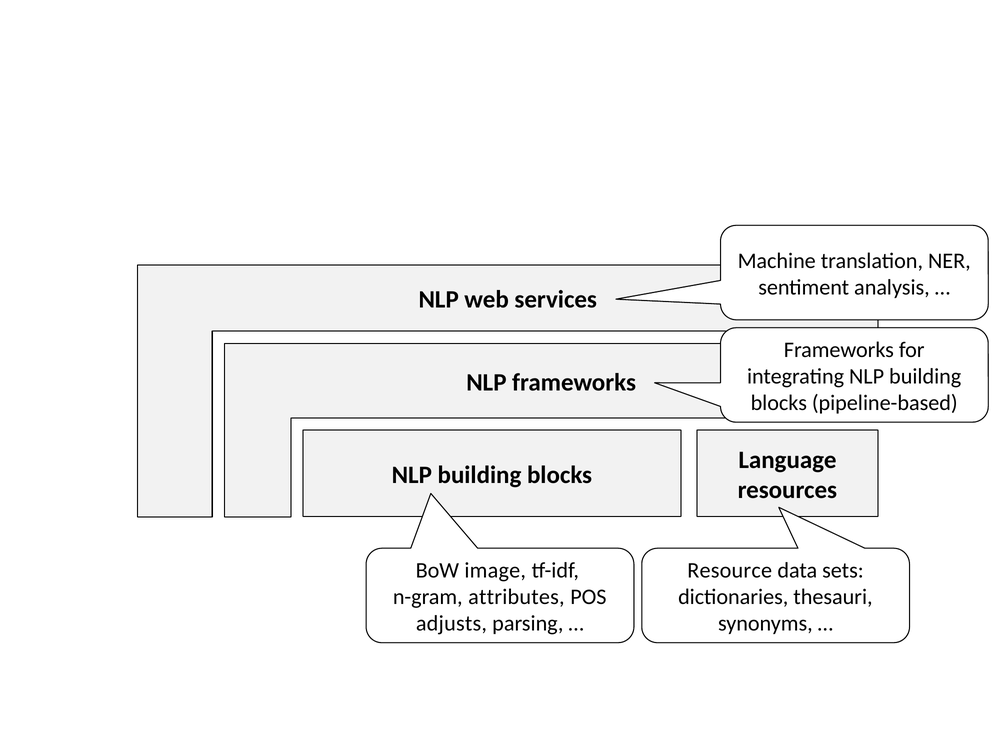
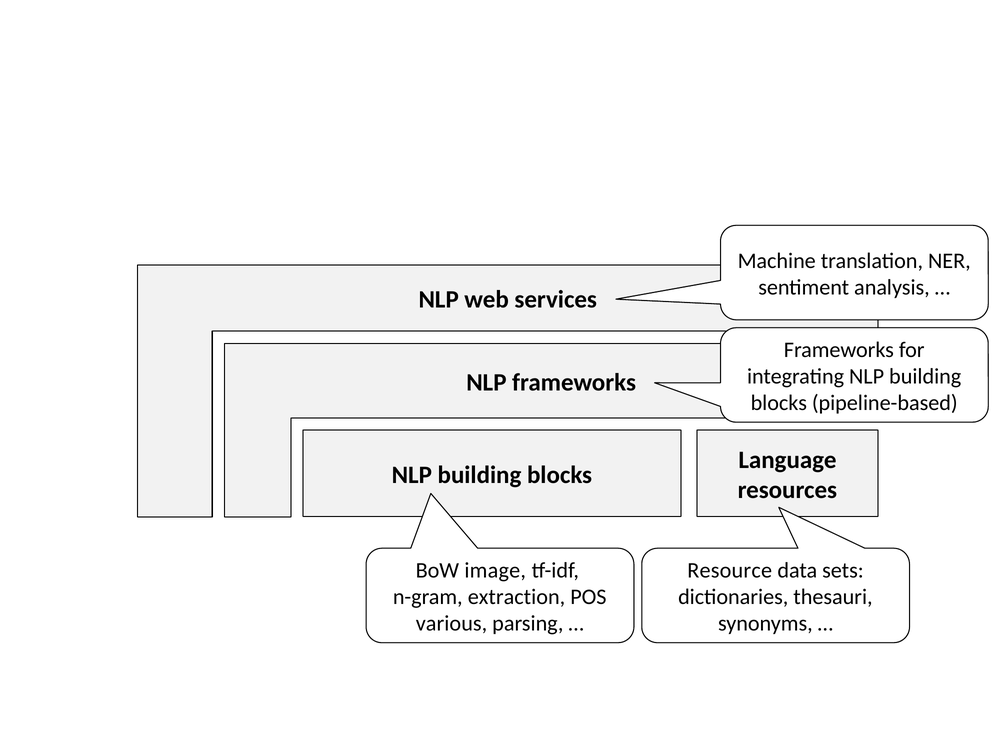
attributes: attributes -> extraction (517, 597)
adjusts: adjusts -> various (452, 624)
